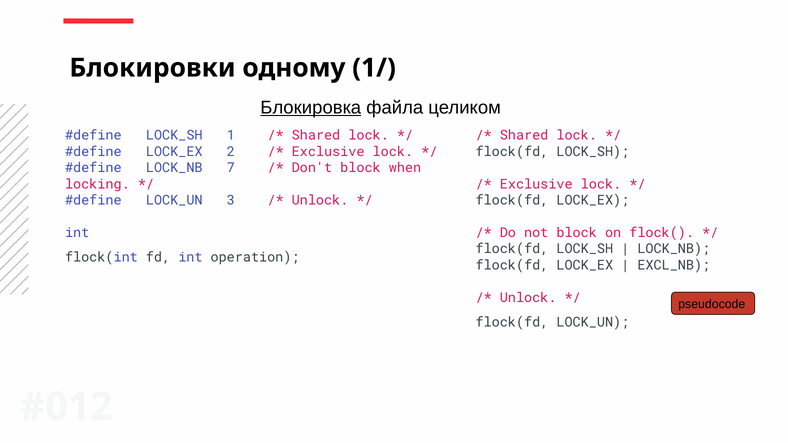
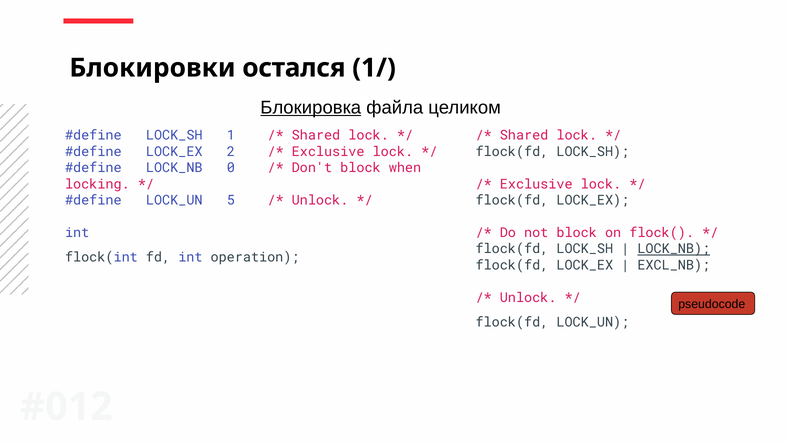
одному: одному -> остался (294, 68)
7: 7 -> 0 (231, 168)
3: 3 -> 5 (231, 200)
LOCK_NB underline: none -> present (674, 249)
